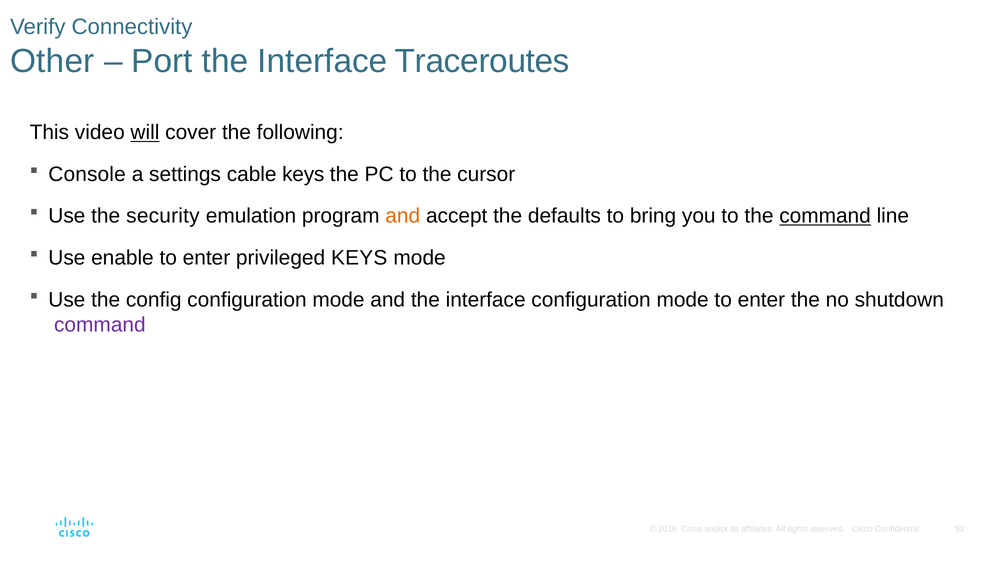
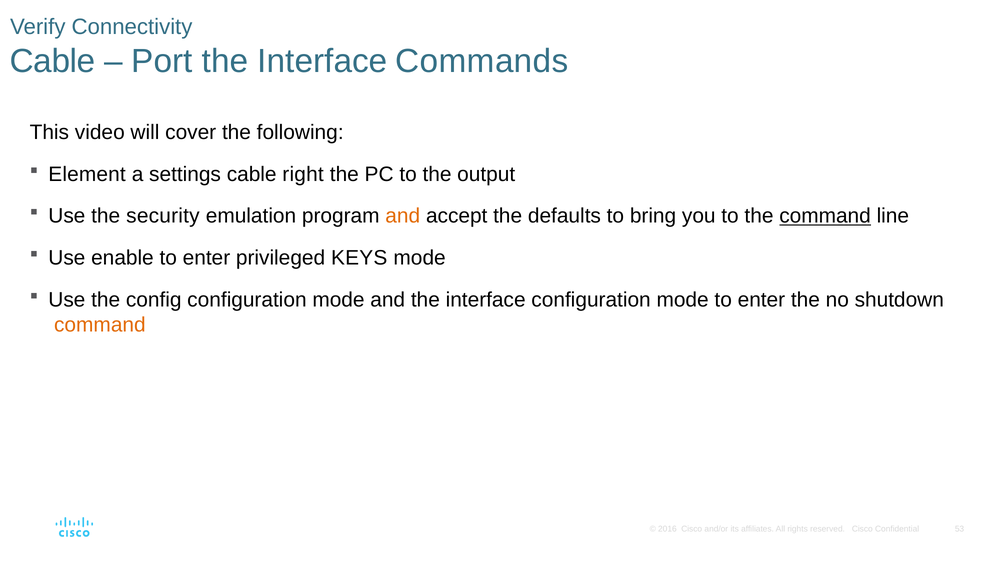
Other: Other -> Cable (53, 61)
Traceroutes: Traceroutes -> Commands (482, 61)
will underline: present -> none (145, 132)
Console: Console -> Element (87, 174)
cable keys: keys -> right (303, 174)
cursor: cursor -> output (486, 174)
command colour: purple -> orange (100, 324)
